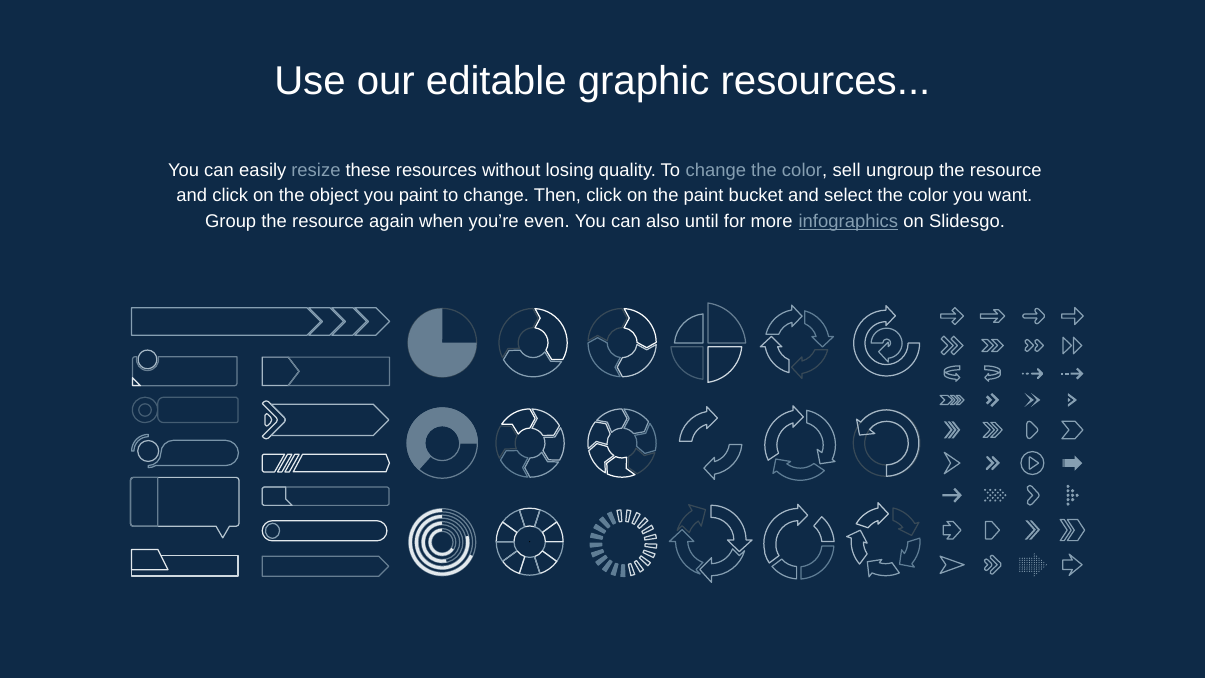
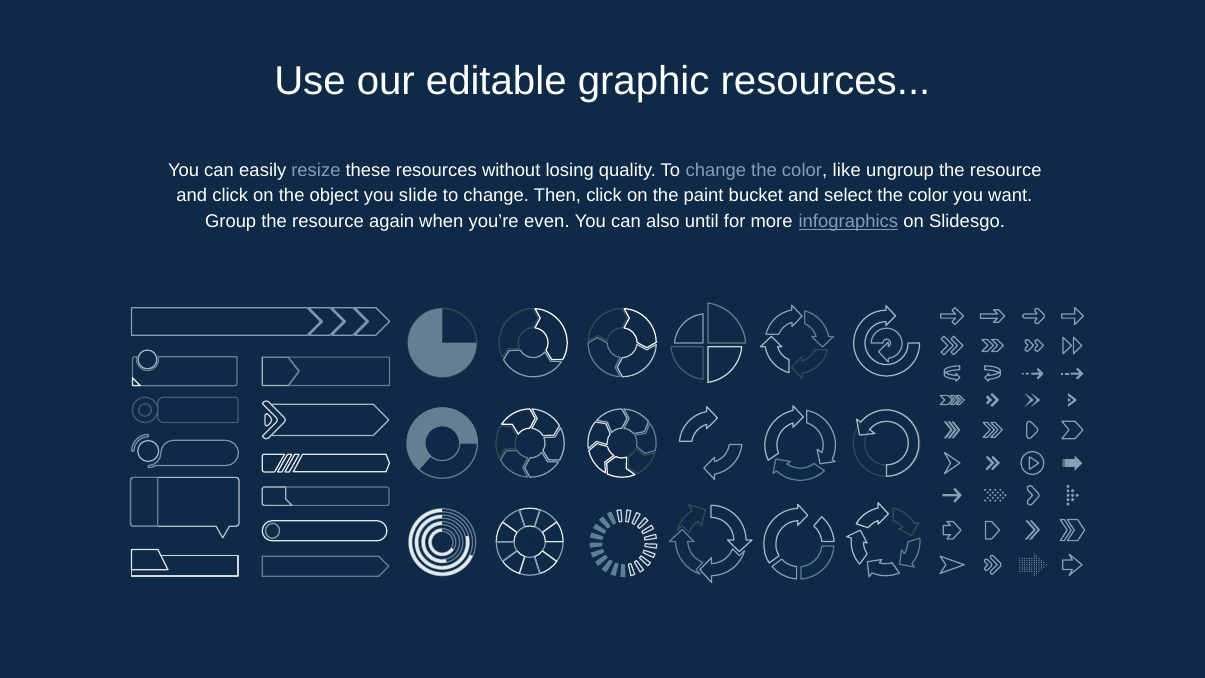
sell: sell -> like (847, 170)
you paint: paint -> slide (418, 196)
